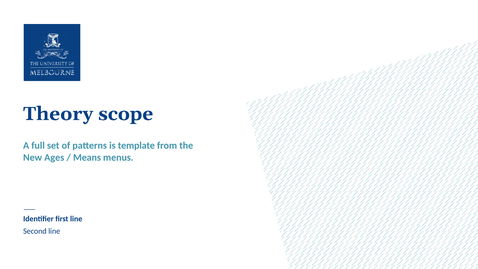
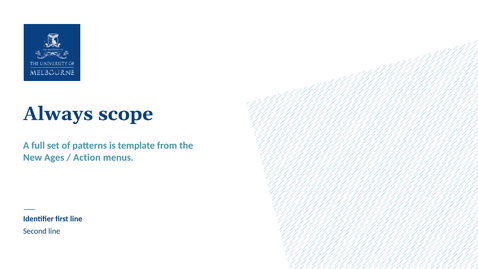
Theory: Theory -> Always (58, 114)
Means: Means -> Action (87, 157)
